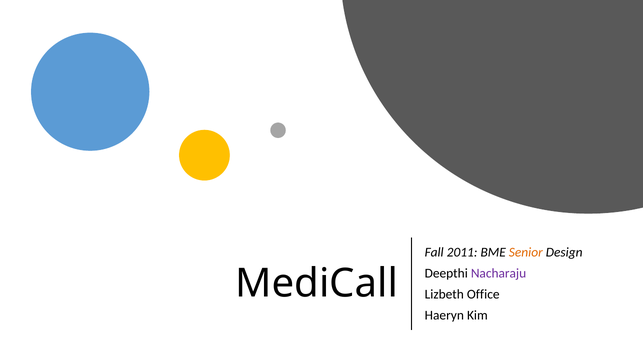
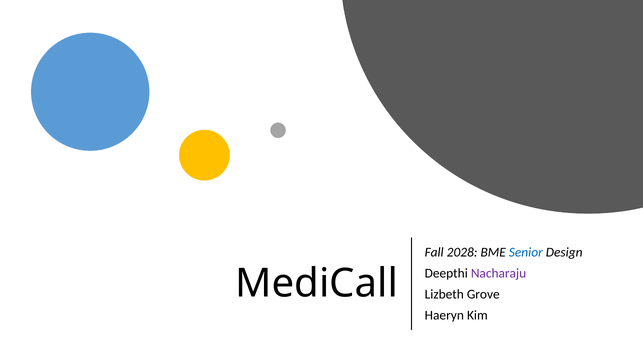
2011: 2011 -> 2028 (462, 253)
Senior colour: orange -> blue (526, 253)
Office: Office -> Grove (483, 295)
